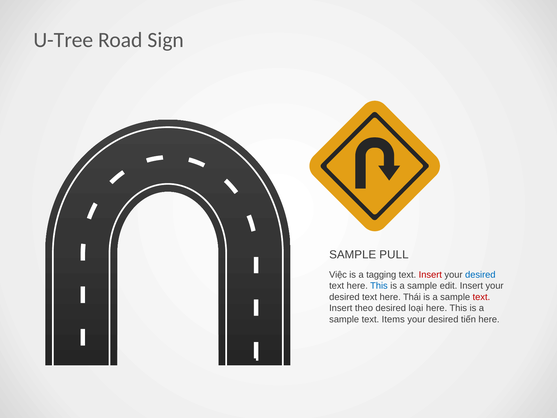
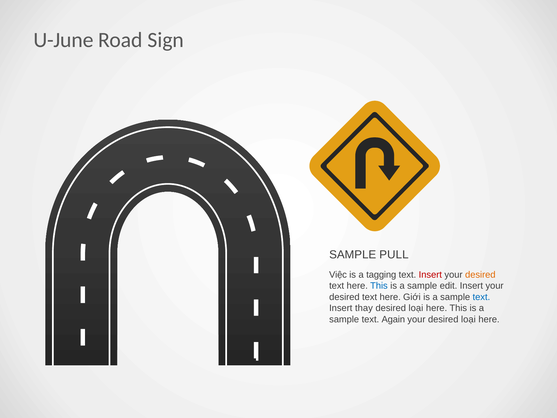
U-Tree: U-Tree -> U-June (63, 40)
desired colour: blue -> orange (480, 275)
Thái: Thái -> Giới (412, 297)
text colour: red -> blue (481, 297)
theo: theo -> thay (364, 308)
Items: Items -> Again (393, 319)
your desired tiến: tiến -> loại (468, 319)
